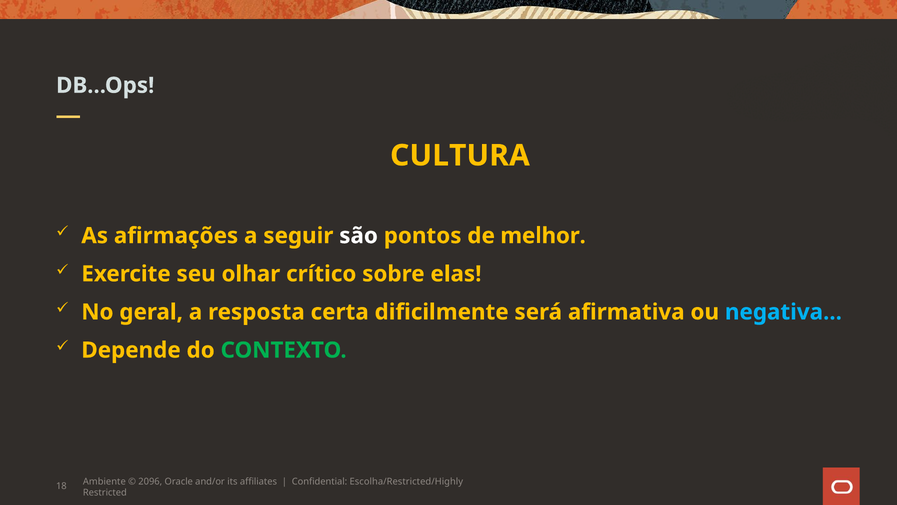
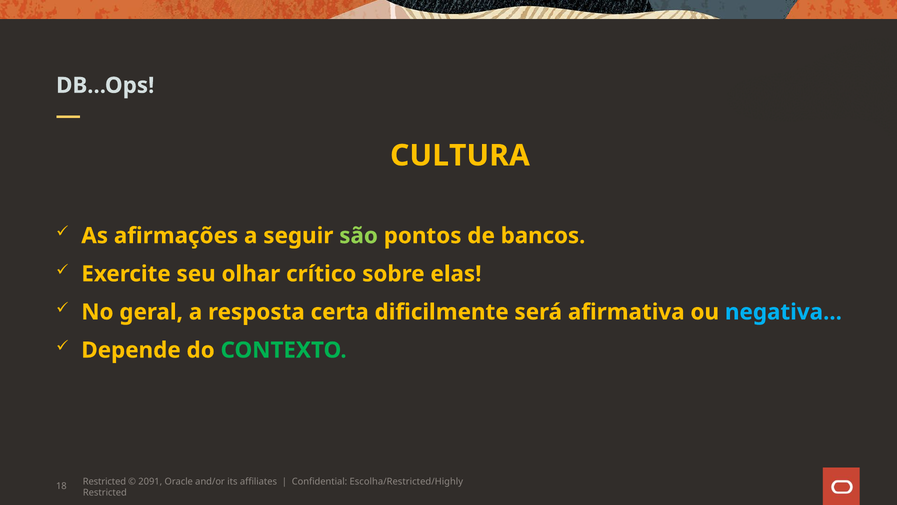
são colour: white -> light green (359, 236)
melhor: melhor -> bancos (543, 236)
Ambiente: Ambiente -> Restricted (104, 481)
2096: 2096 -> 2091 (150, 481)
